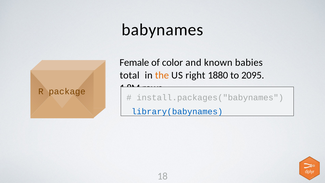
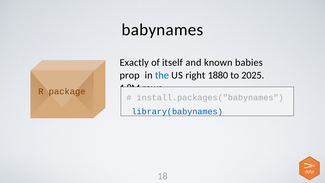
Female: Female -> Exactly (134, 62)
color: color -> itself (172, 62)
total: total -> prop (130, 75)
the colour: orange -> blue (162, 75)
2095: 2095 -> 2025 (253, 75)
